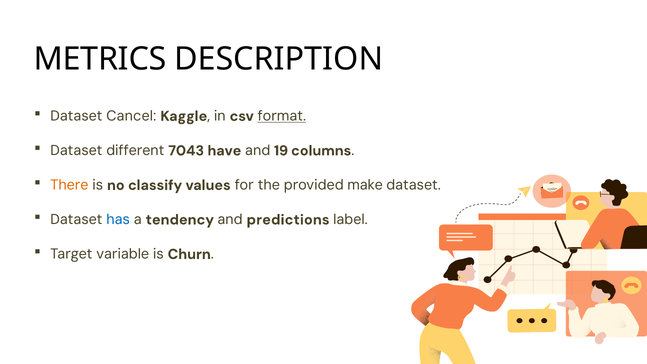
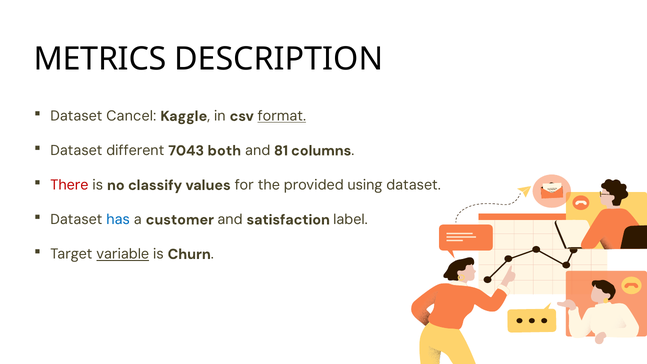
have: have -> both (224, 151)
19: 19 -> 81 (281, 151)
There colour: orange -> red (69, 185)
make: make -> using (365, 185)
tendency: tendency -> customer (180, 220)
predictions: predictions -> satisfaction (288, 220)
variable underline: none -> present (123, 254)
